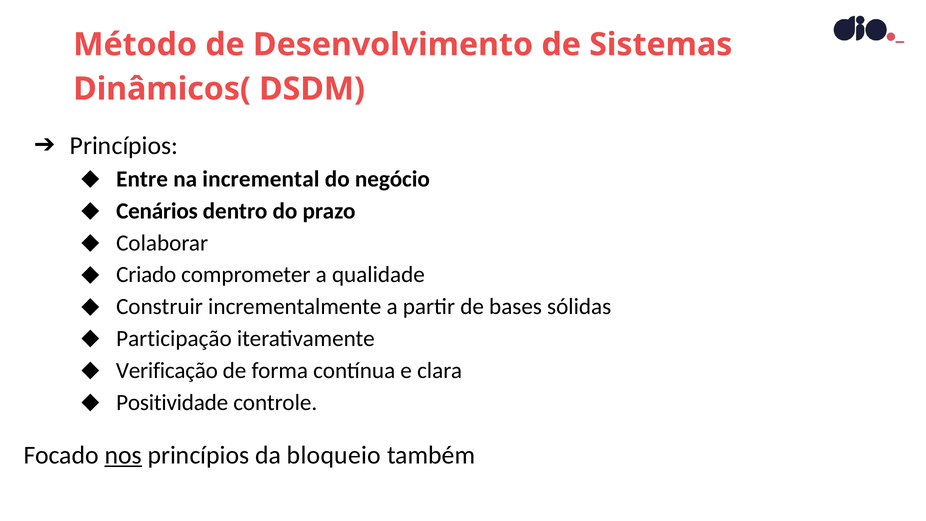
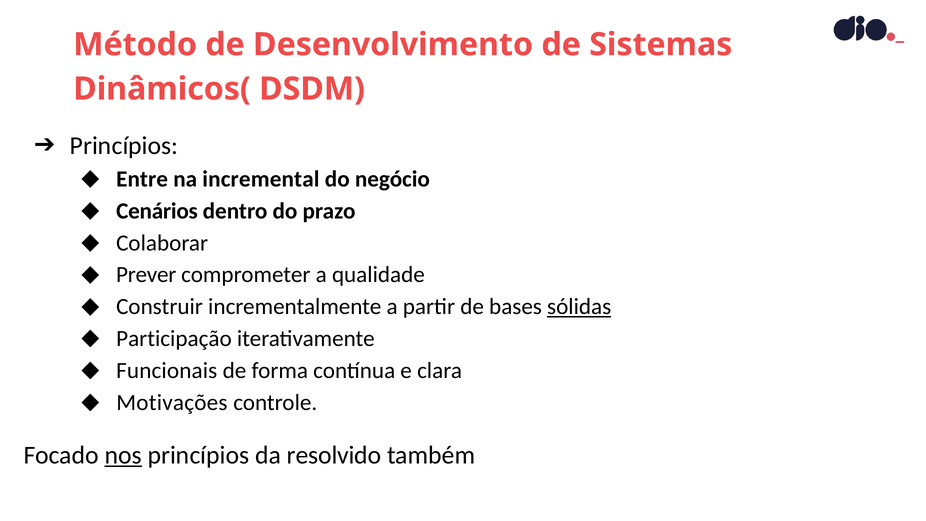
Criado: Criado -> Prever (146, 275)
sólidas underline: none -> present (579, 307)
Verificação: Verificação -> Funcionais (167, 371)
Positividade: Positividade -> Motivações (172, 403)
bloqueio: bloqueio -> resolvido (334, 455)
